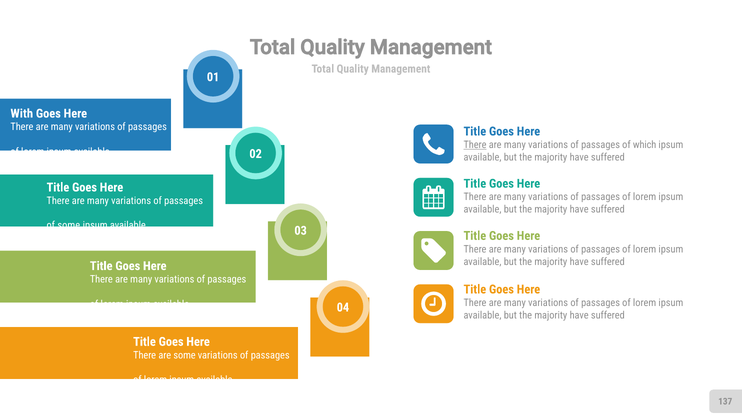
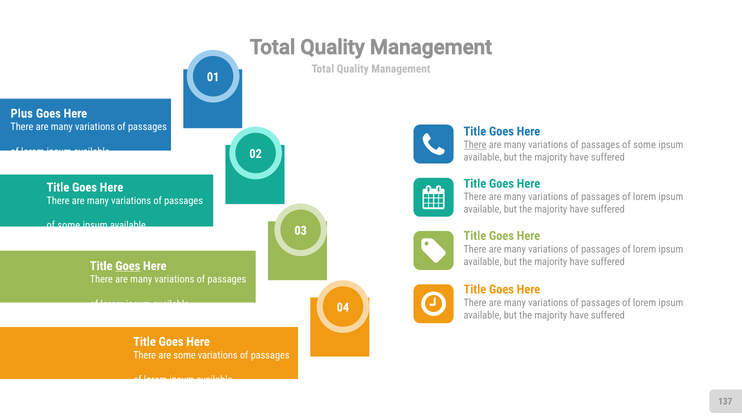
With: With -> Plus (22, 114)
which: which -> some (645, 145)
Goes underline: none -> present (128, 266)
